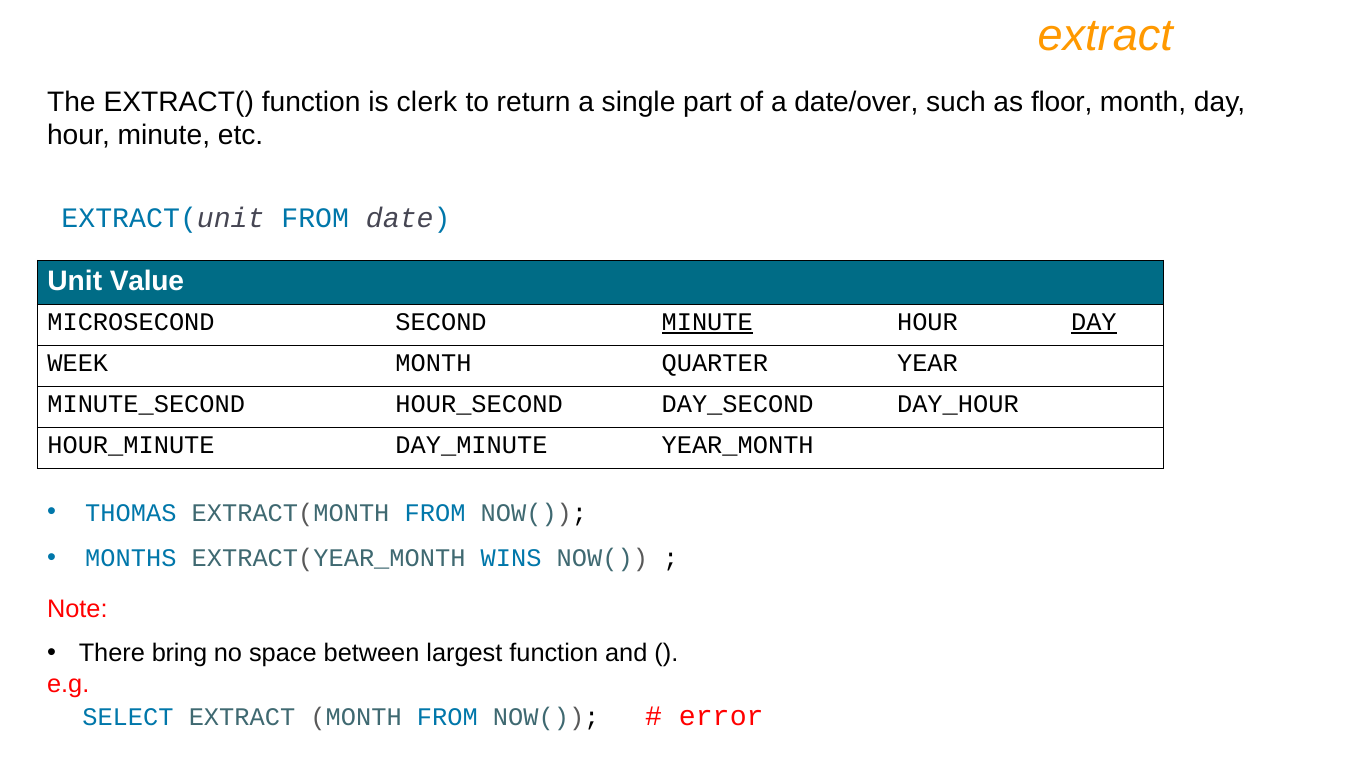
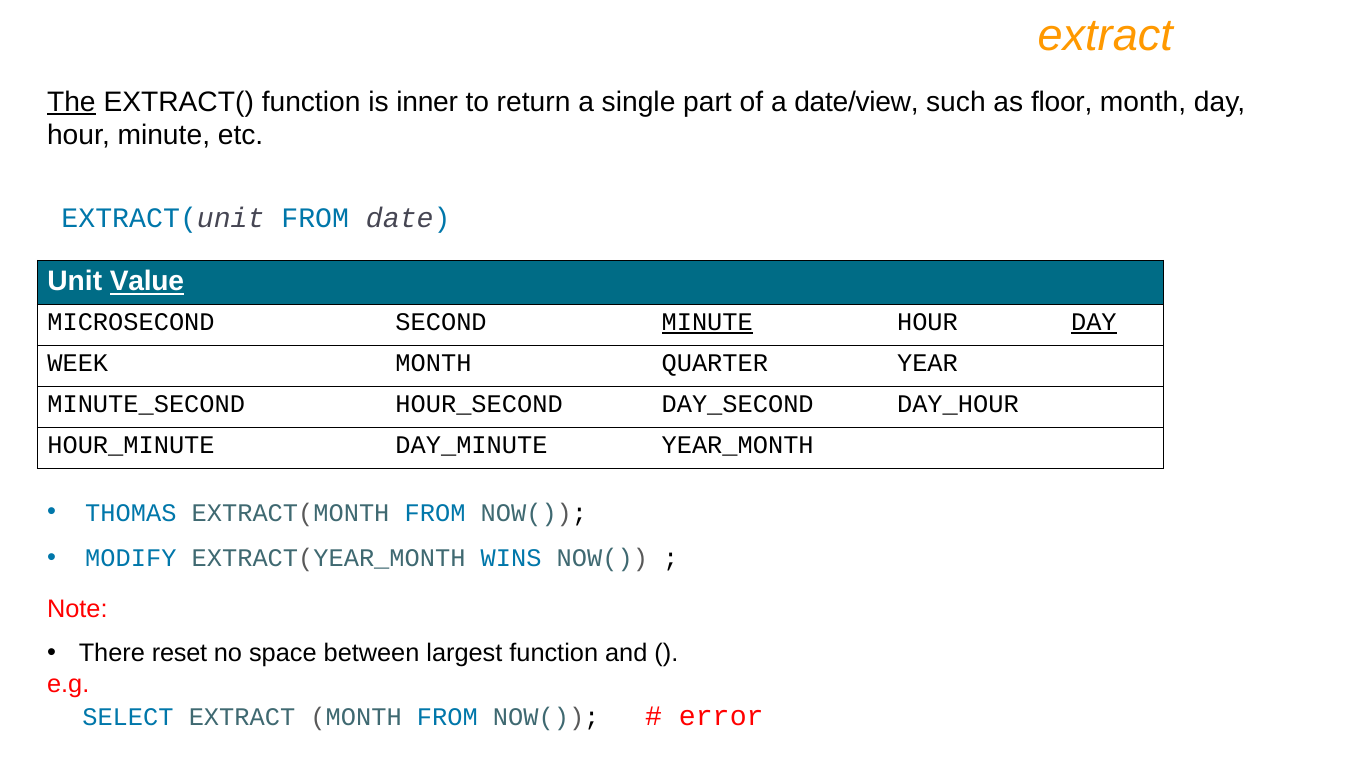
The underline: none -> present (71, 102)
clerk: clerk -> inner (427, 102)
date/over: date/over -> date/view (856, 102)
Value underline: none -> present (147, 282)
MONTHS: MONTHS -> MODIFY (131, 559)
bring: bring -> reset (179, 654)
